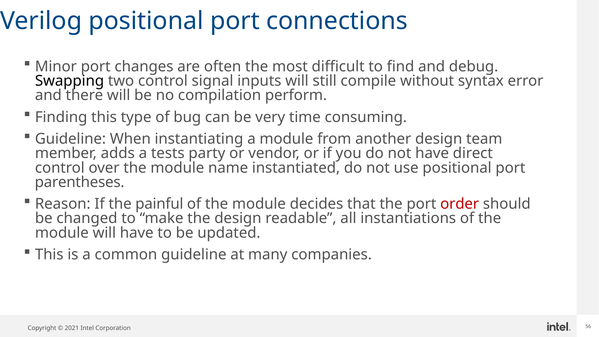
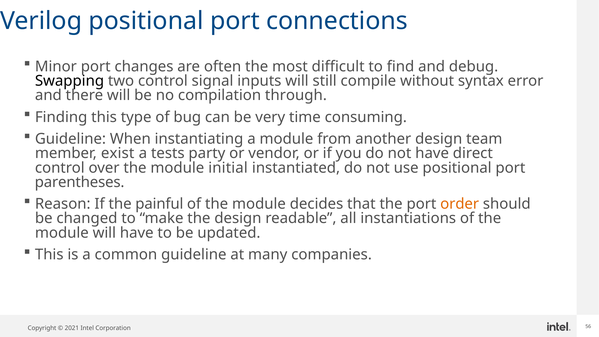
perform: perform -> through (296, 95)
adds: adds -> exist (118, 153)
name: name -> initial (228, 168)
order colour: red -> orange (460, 204)
